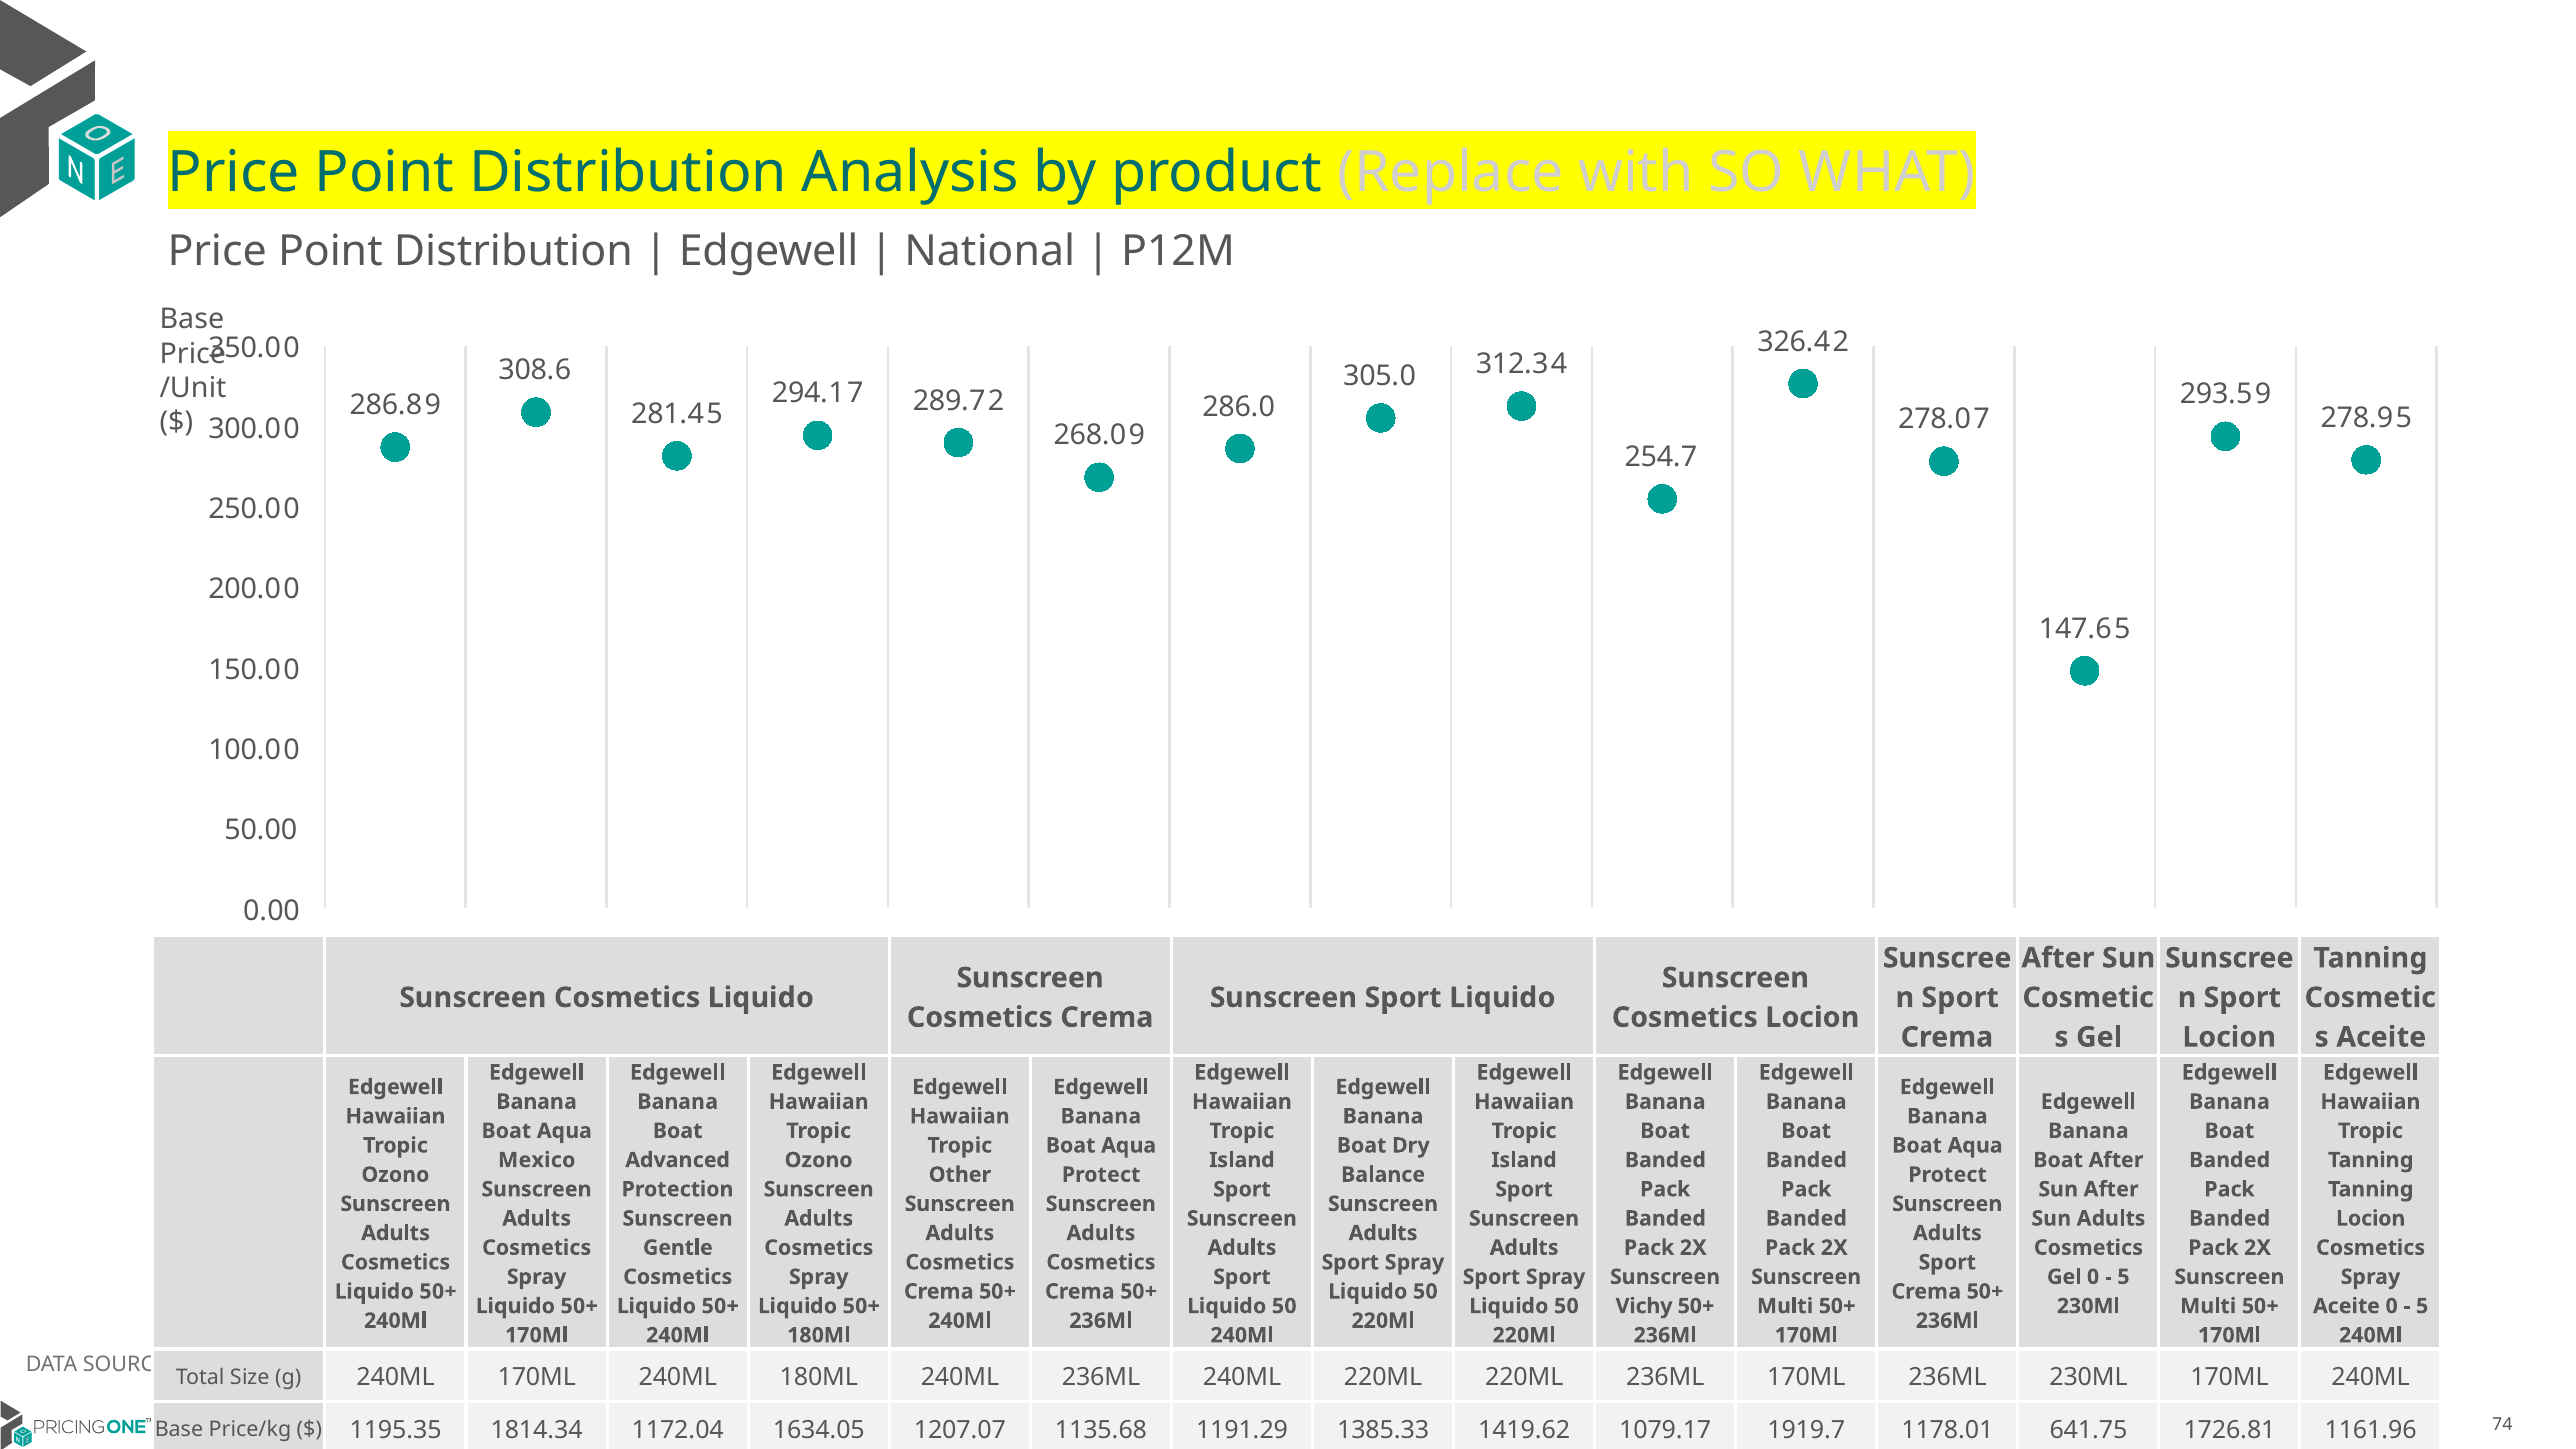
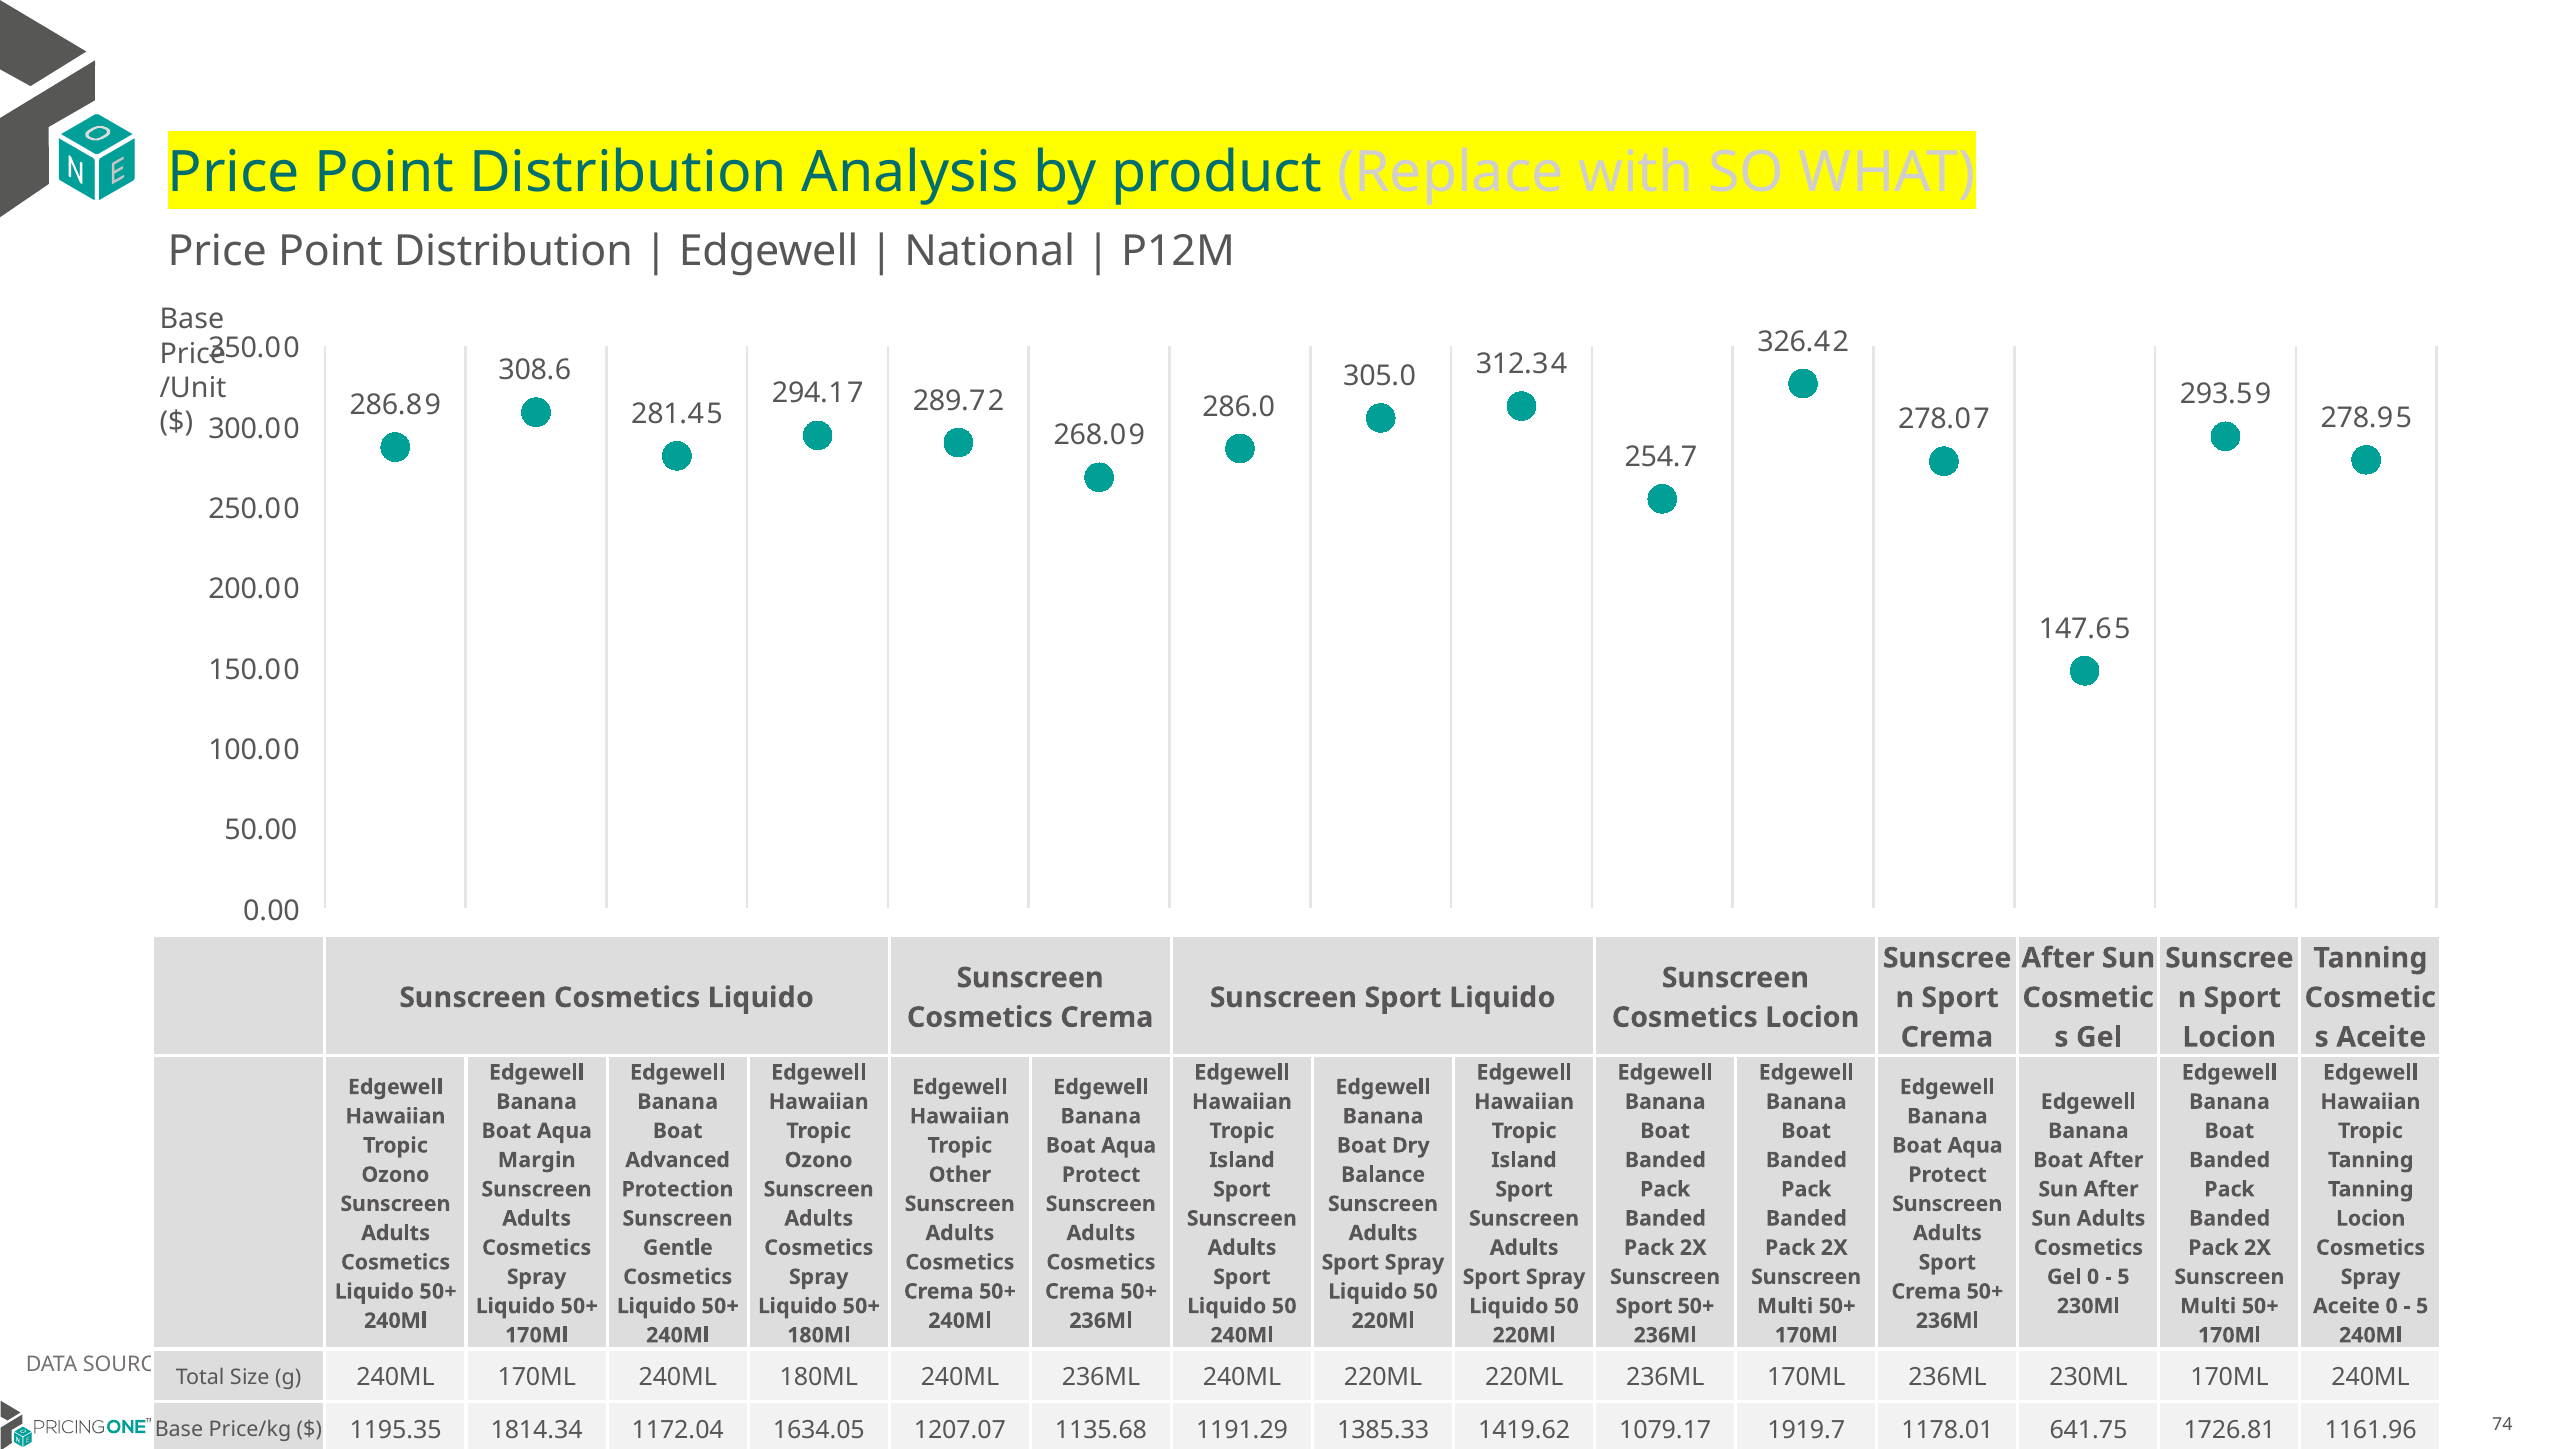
Mexico: Mexico -> Margin (537, 1160)
Vichy: Vichy -> Sport (1644, 1306)
